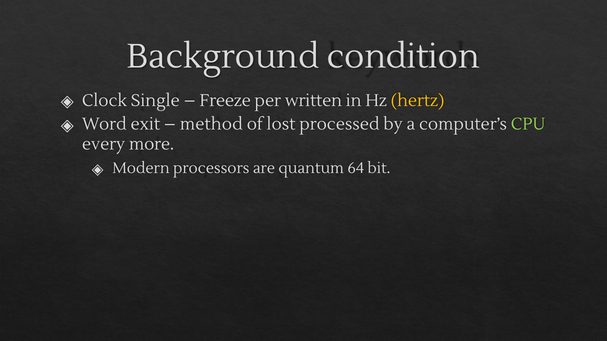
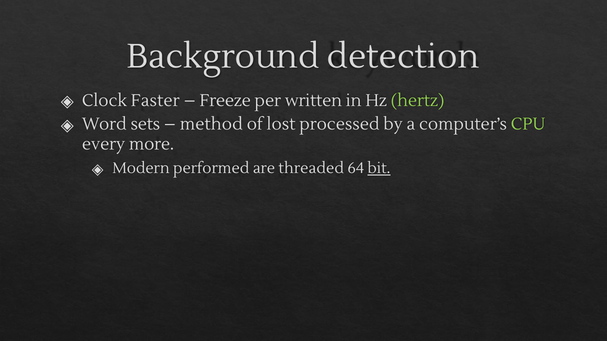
condition: condition -> detection (403, 57)
Single: Single -> Faster (155, 101)
hertz colour: yellow -> light green (418, 101)
exit: exit -> sets (145, 124)
processors: processors -> performed (211, 169)
quantum: quantum -> threaded (311, 169)
bit underline: none -> present (379, 169)
